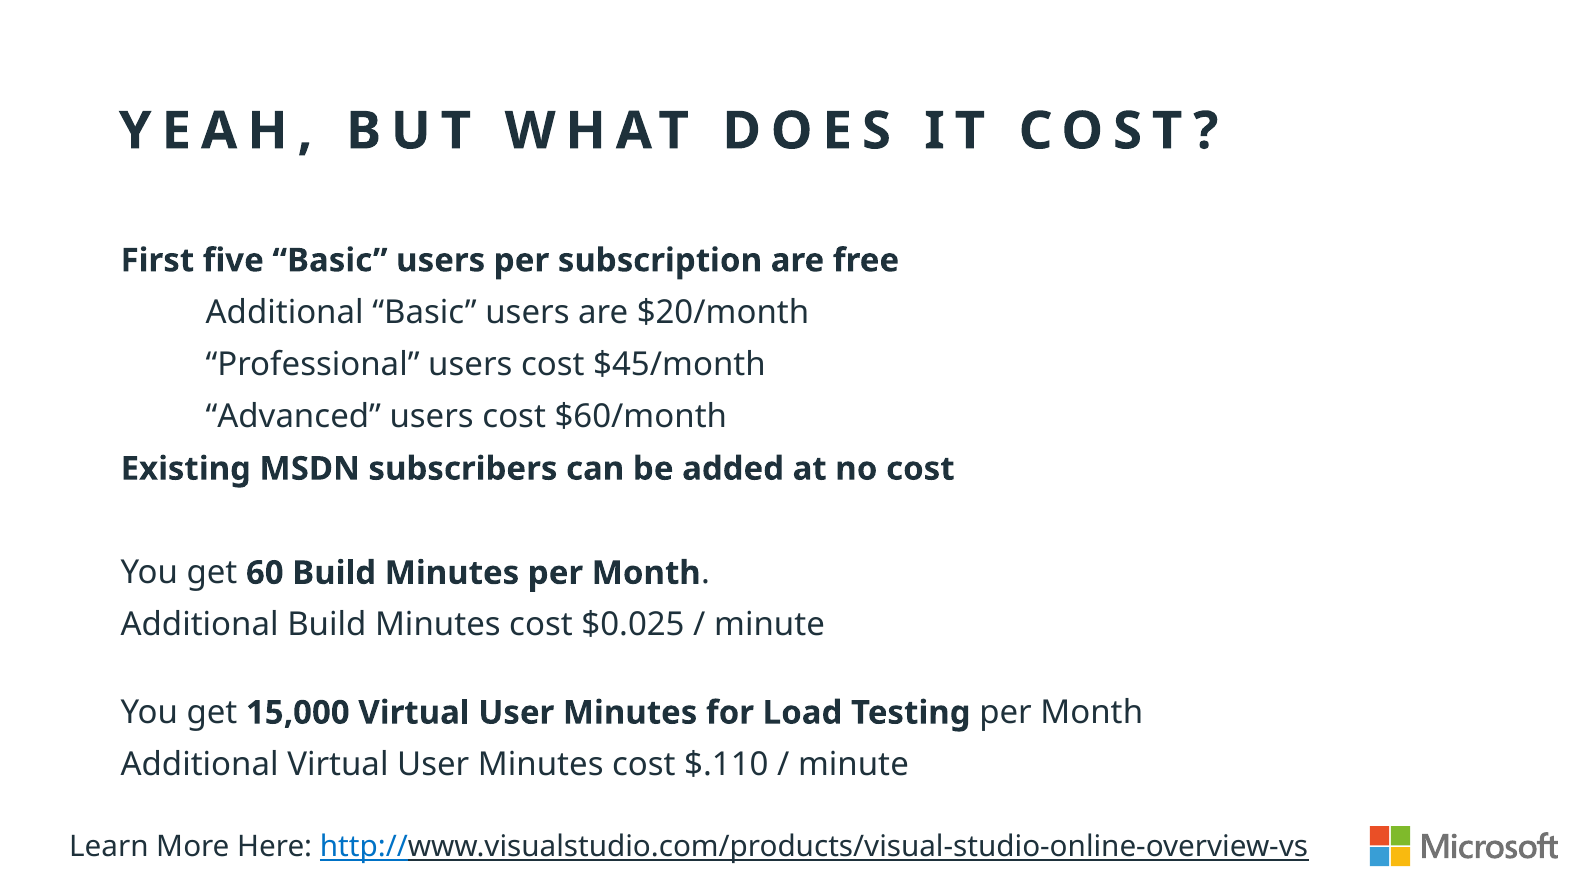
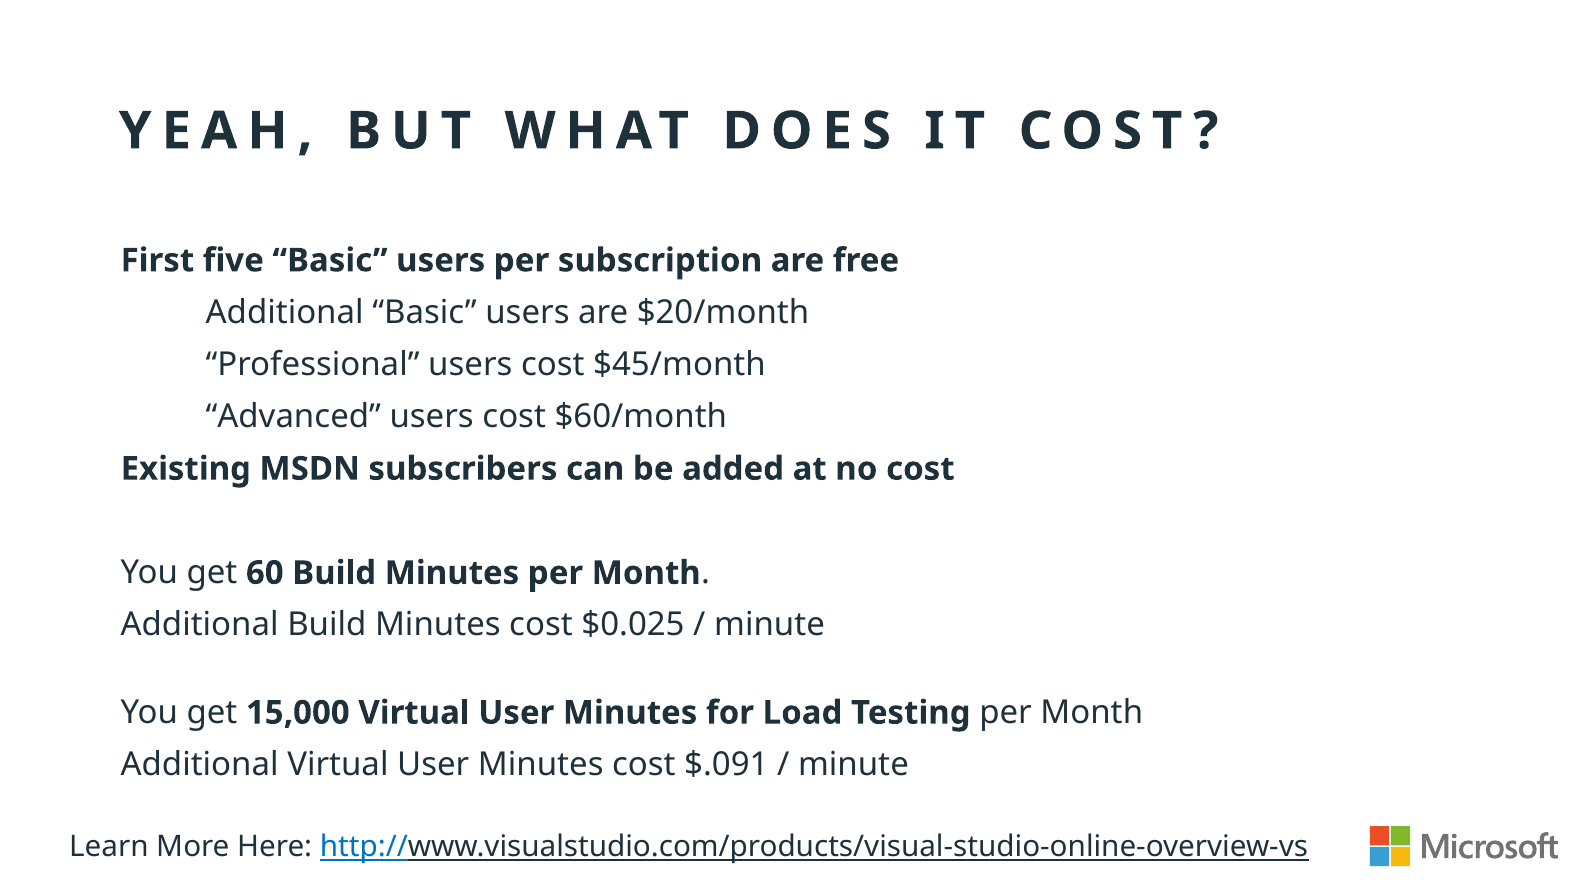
$.110: $.110 -> $.091 (726, 765)
